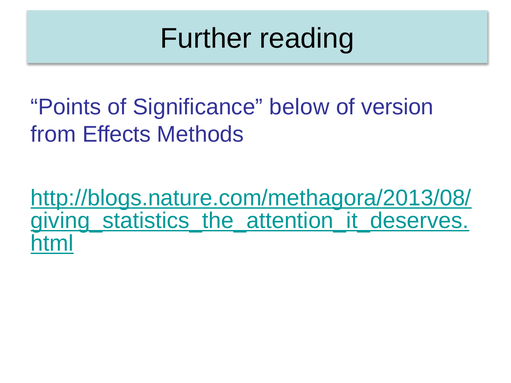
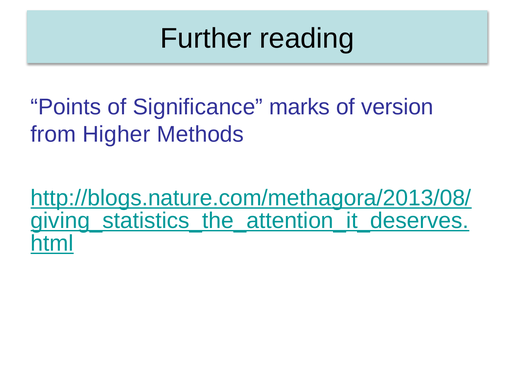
below: below -> marks (300, 107)
Effects: Effects -> Higher (116, 134)
